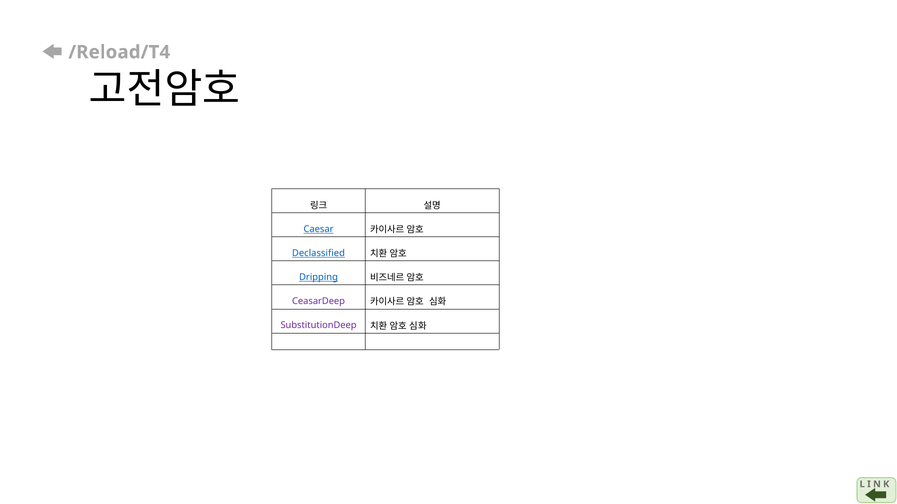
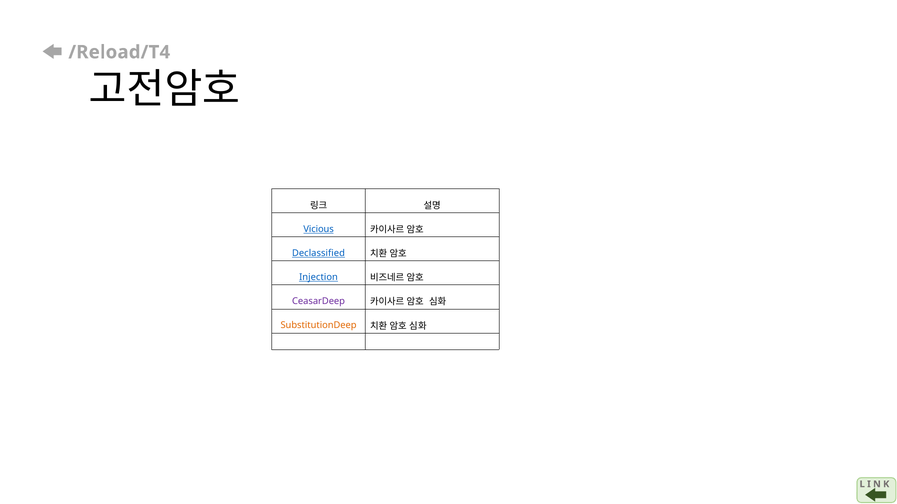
Caesar: Caesar -> Vicious (319, 229)
Dripping: Dripping -> Injection (319, 277)
SubstitutionDeep colour: purple -> orange (319, 326)
